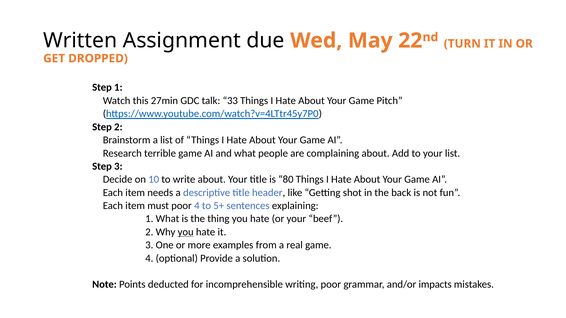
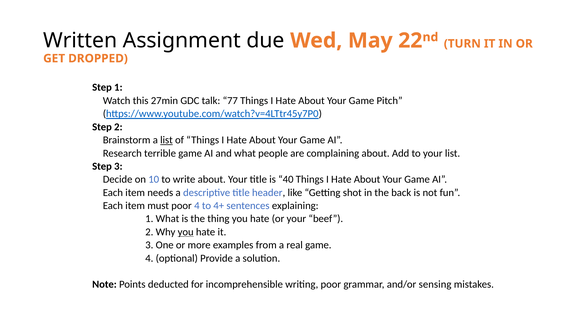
33: 33 -> 77 (230, 101)
list underline: none -> present (166, 140)
80: 80 -> 40 (286, 180)
5+: 5+ -> 4+ (219, 206)
impacts: impacts -> sensing (435, 285)
